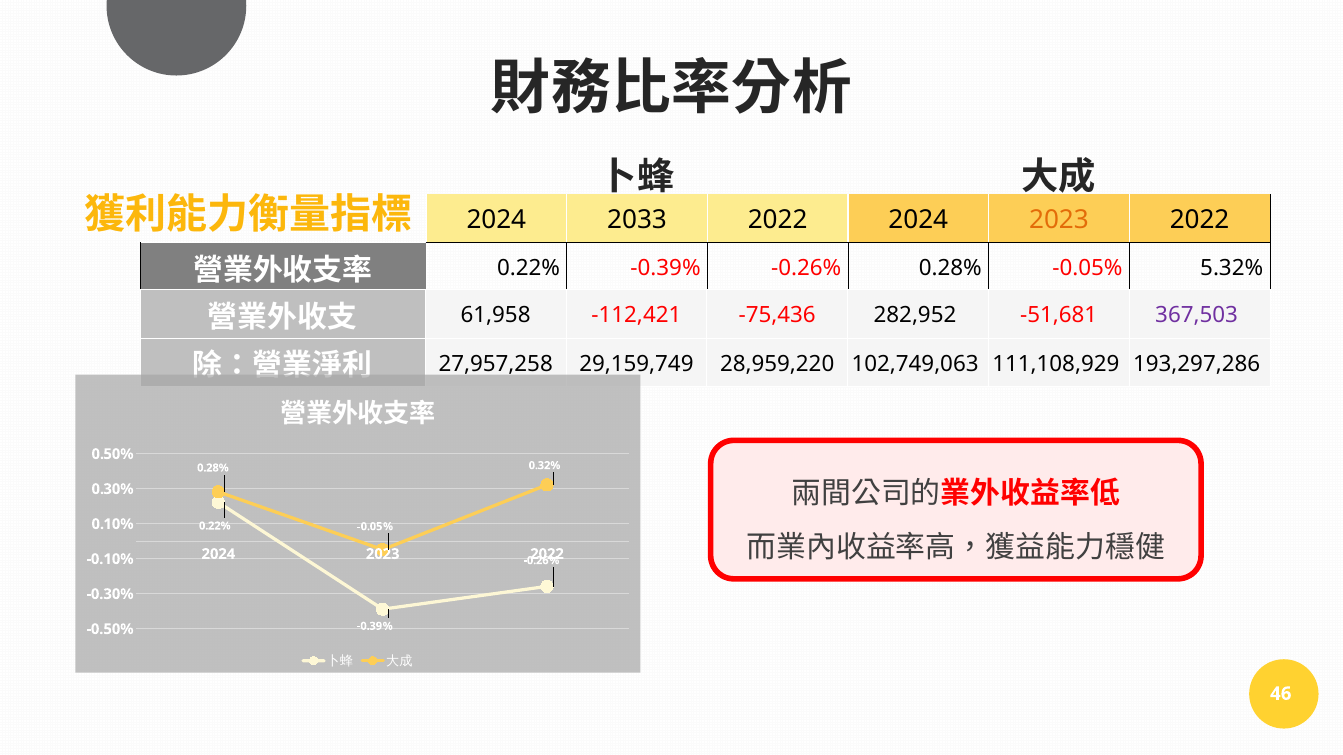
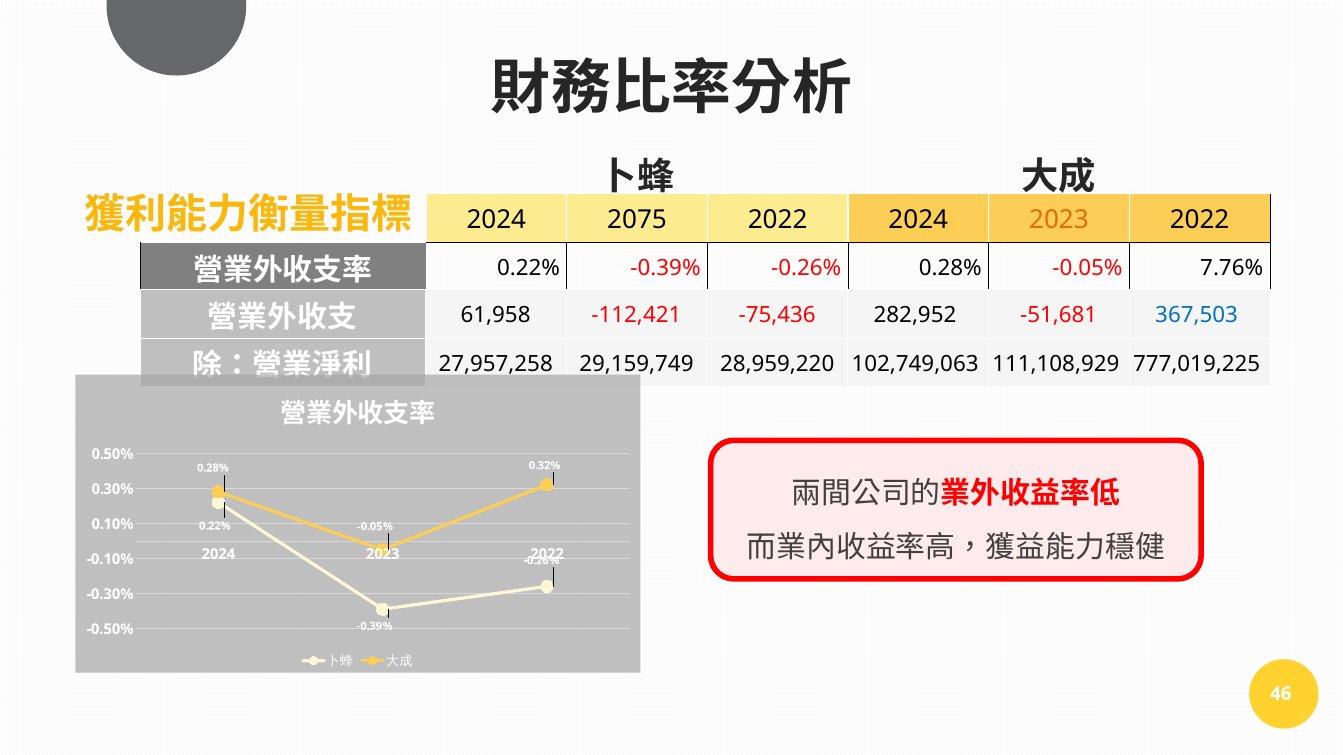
2033: 2033 -> 2075 (637, 220)
5.32%: 5.32% -> 7.76% (1232, 268)
367,503 colour: purple -> blue (1197, 316)
193,297,286: 193,297,286 -> 777,019,225 (1197, 364)
